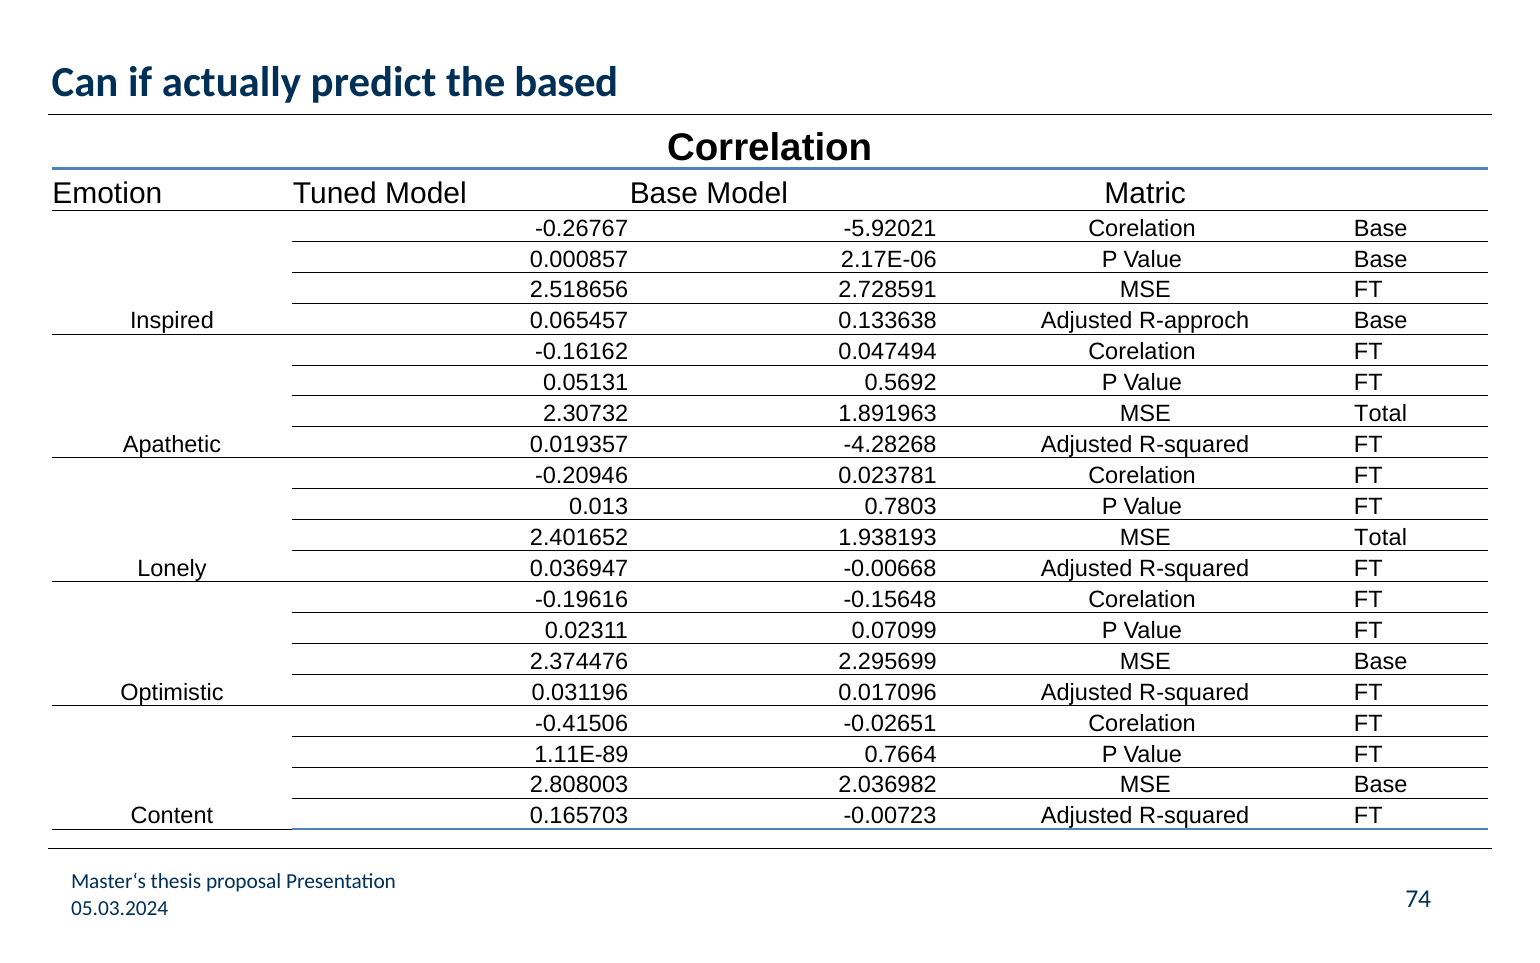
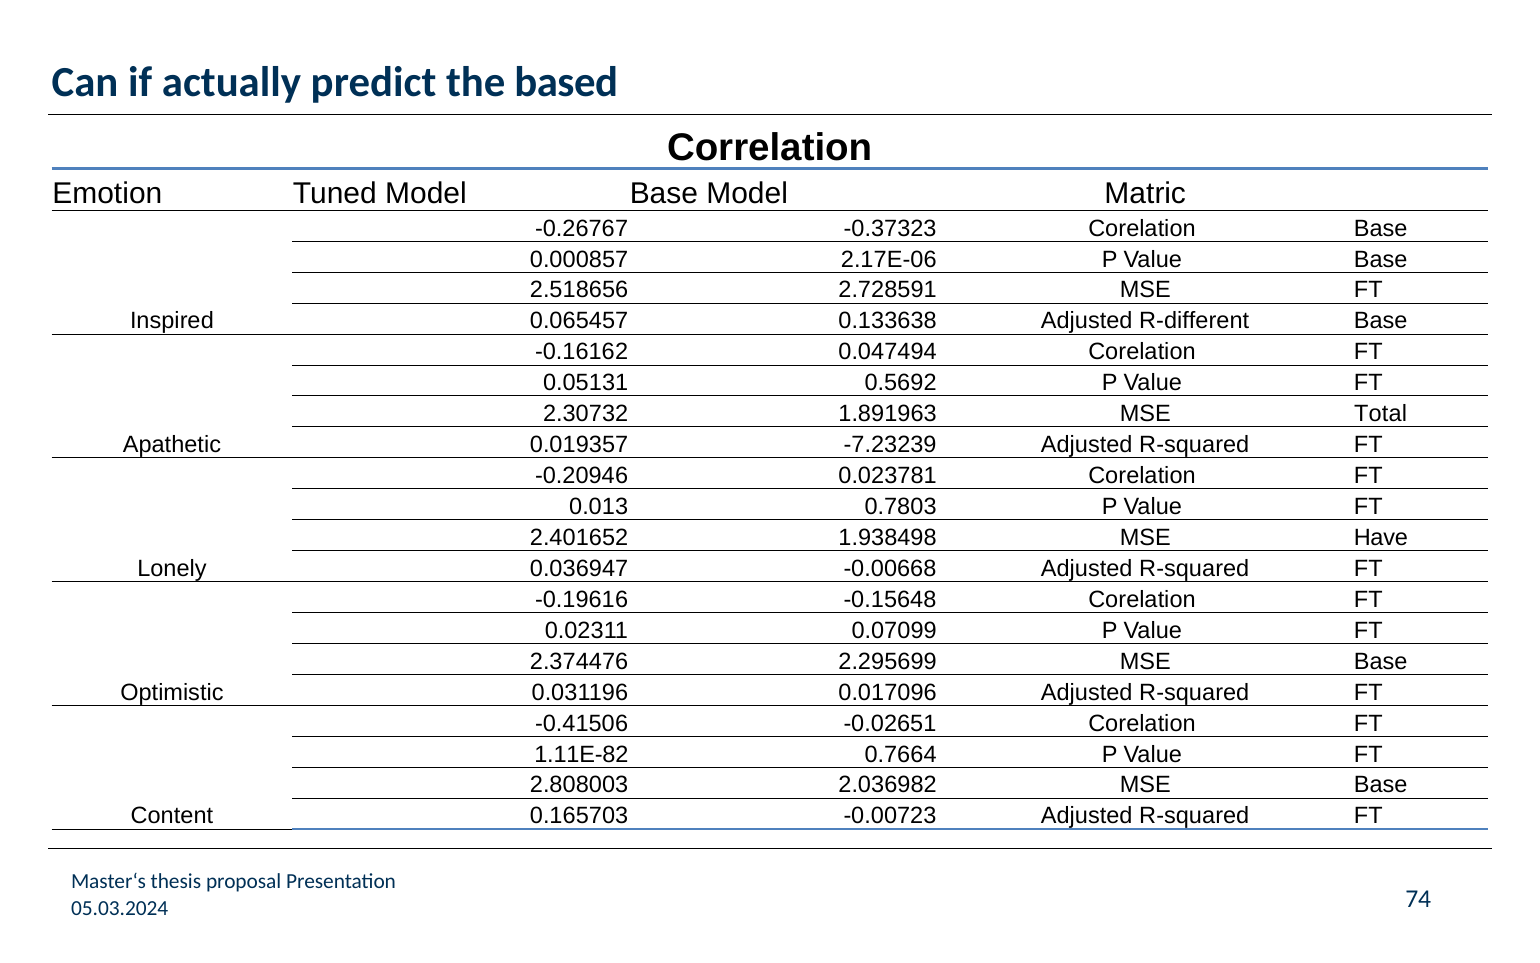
-5.92021: -5.92021 -> -0.37323 (890, 228)
R-approch: R-approch -> R-different (1194, 321)
-4.28268: -4.28268 -> -7.23239 (890, 445)
1.938193: 1.938193 -> 1.938498 (888, 537)
Total: Total -> Have (1381, 537)
1.11E-89: 1.11E-89 -> 1.11E-82 (581, 754)
